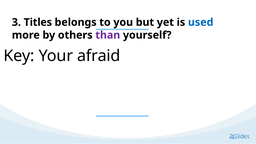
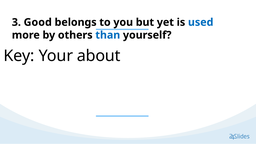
Titles: Titles -> Good (38, 22)
than colour: purple -> blue (108, 35)
afraid: afraid -> about (99, 56)
